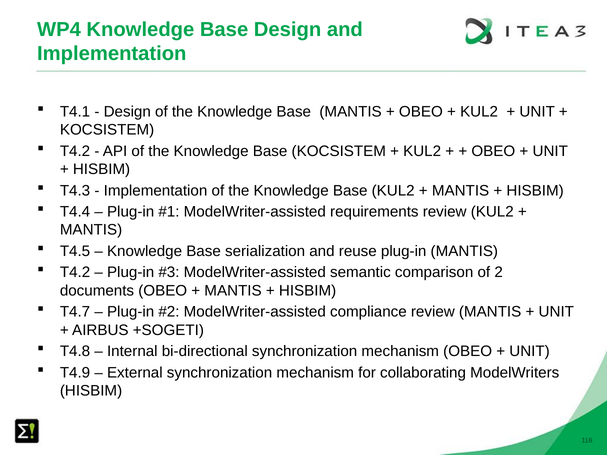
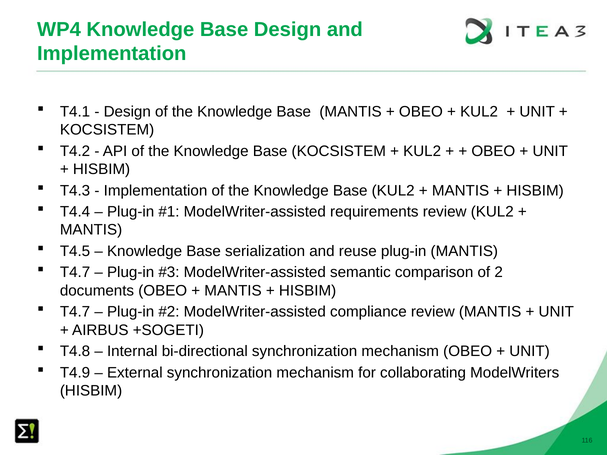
T4.2: T4.2 -> T4.7 (75, 273)
